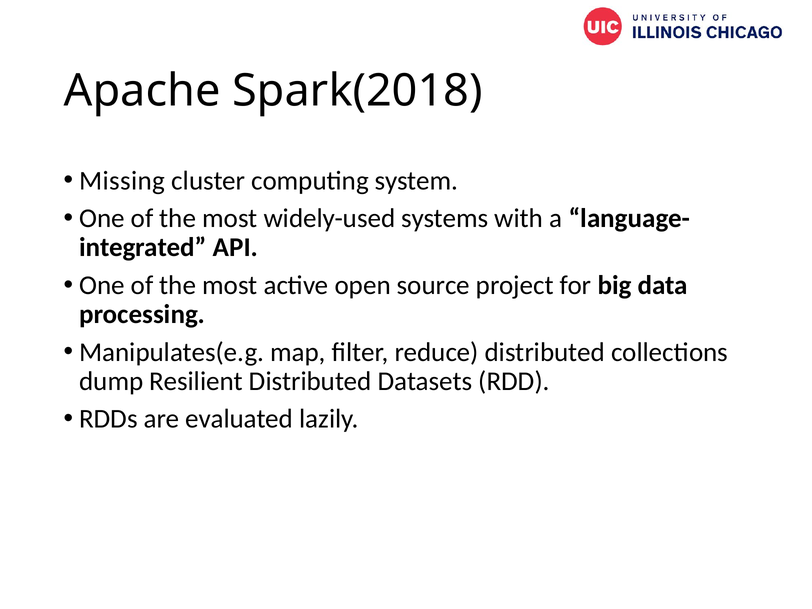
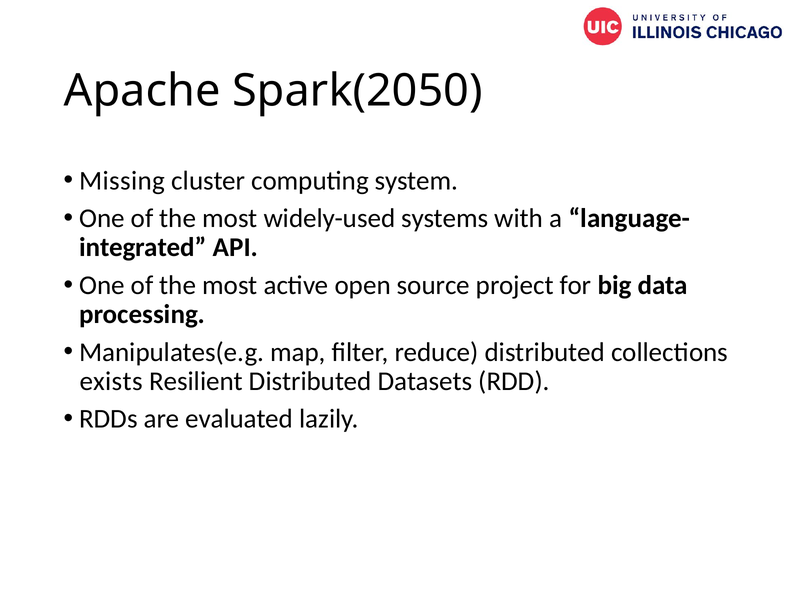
Spark(2018: Spark(2018 -> Spark(2050 (357, 91)
dump: dump -> exists (111, 381)
